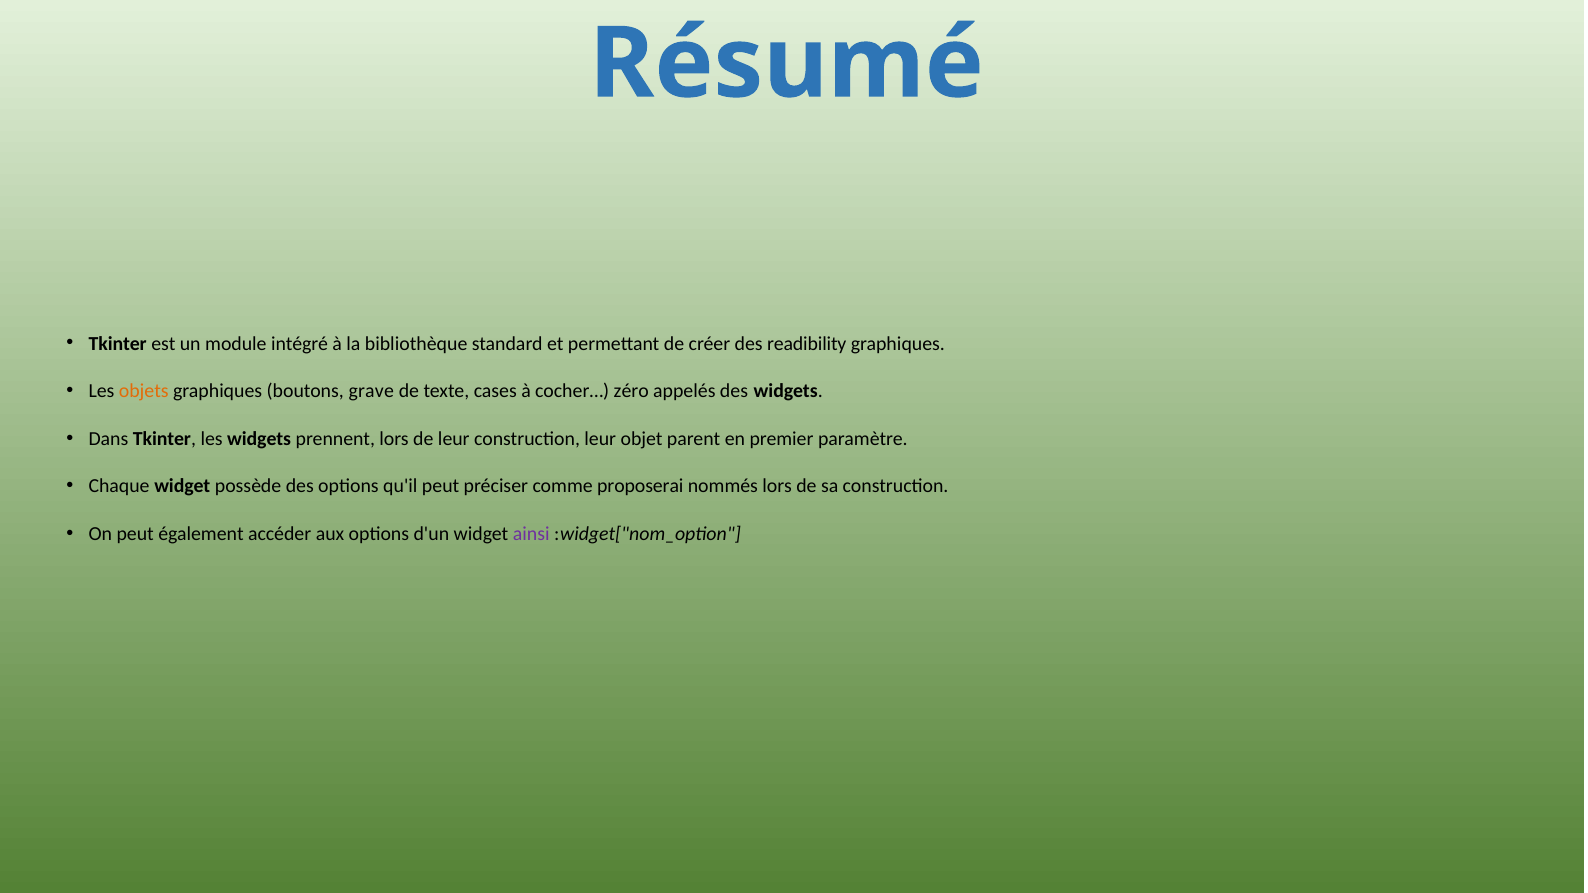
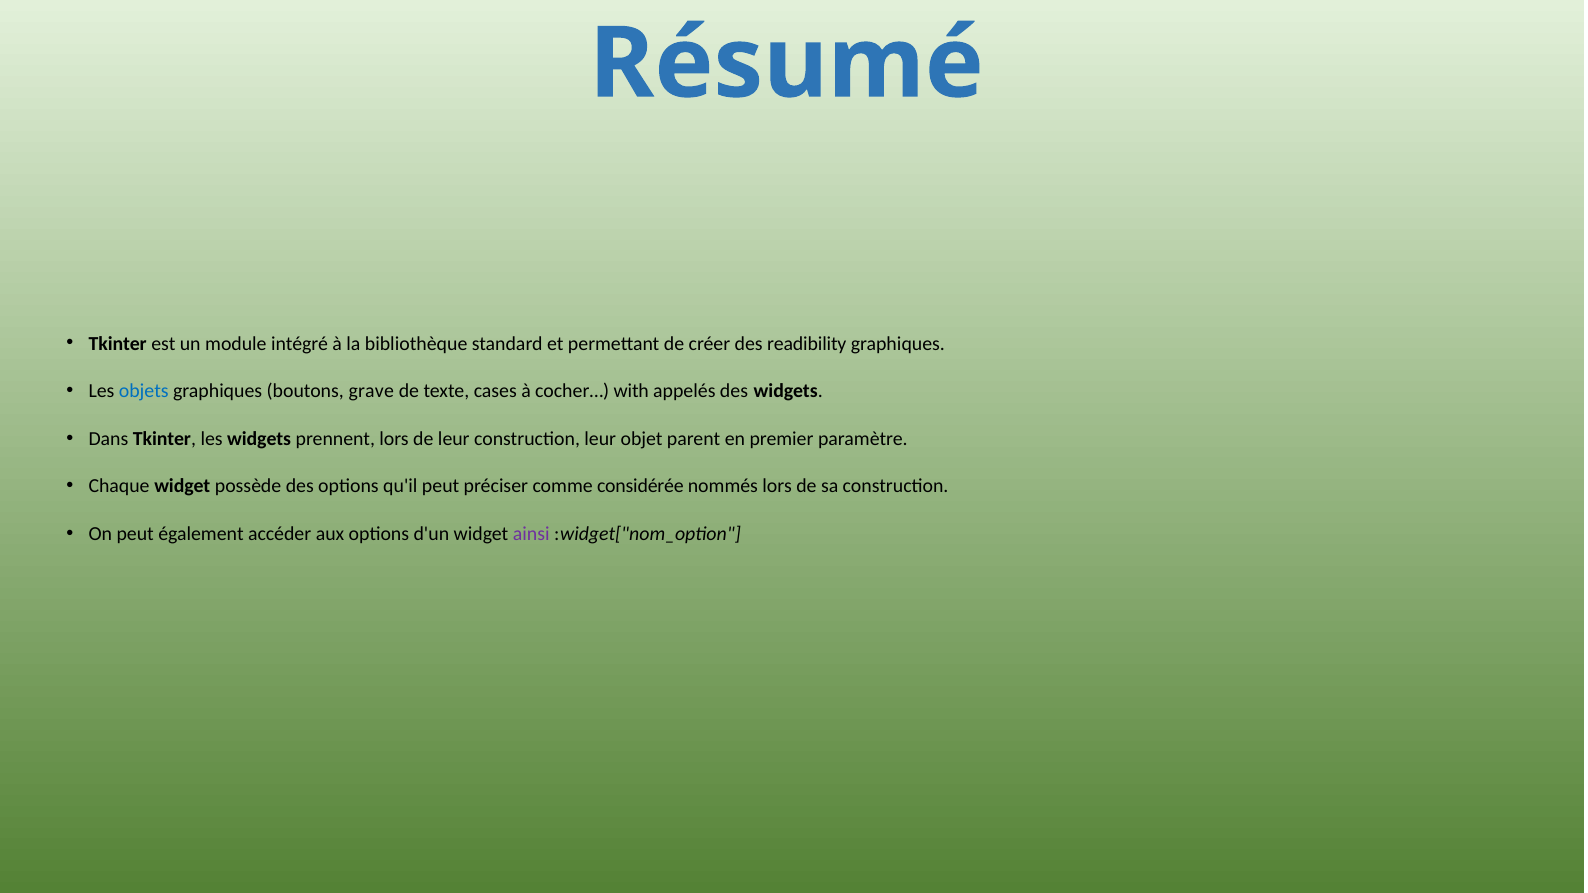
objets colour: orange -> blue (144, 391)
zéro: zéro -> with (631, 391)
proposerai: proposerai -> considérée (640, 486)
